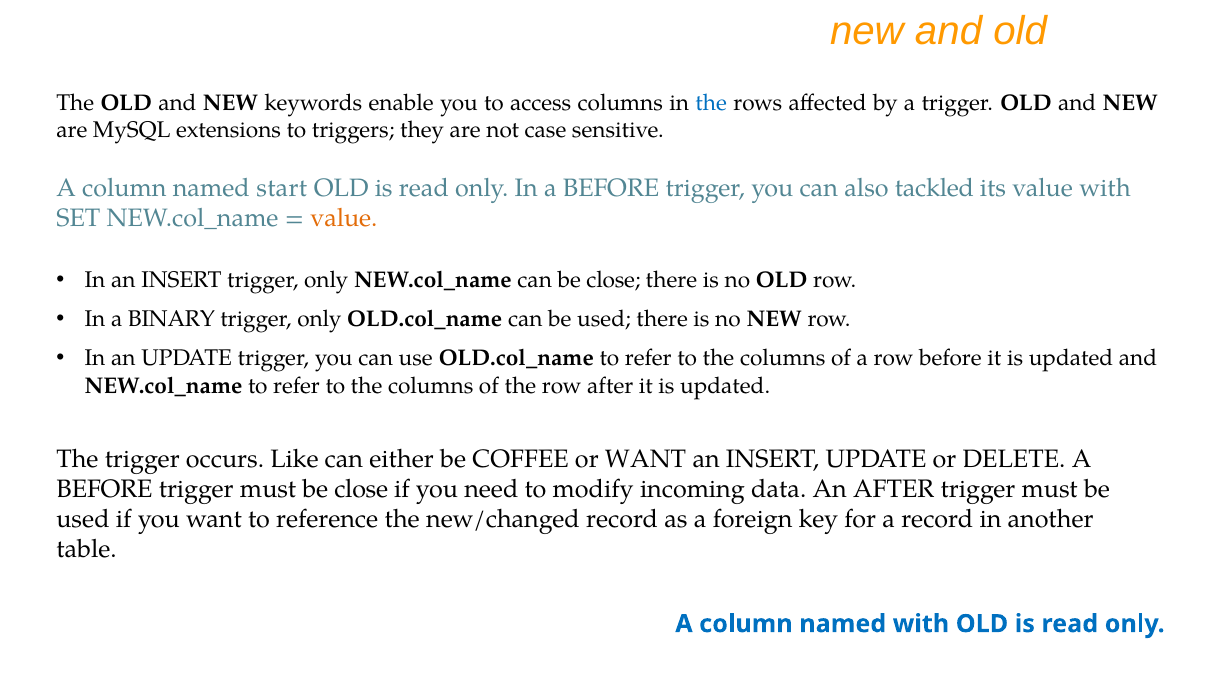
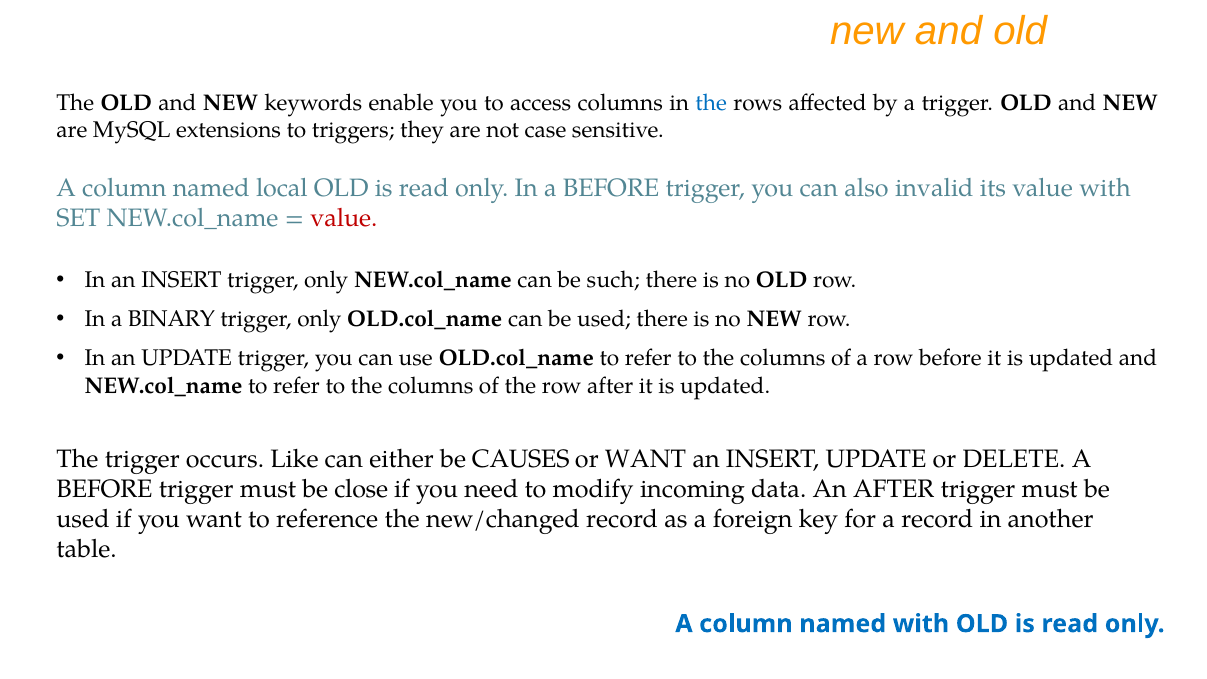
start: start -> local (282, 188)
tackled: tackled -> invalid (934, 188)
value colour: orange -> red (344, 219)
can be close: close -> such (613, 280)
COFFEE: COFFEE -> CAUSES (521, 459)
